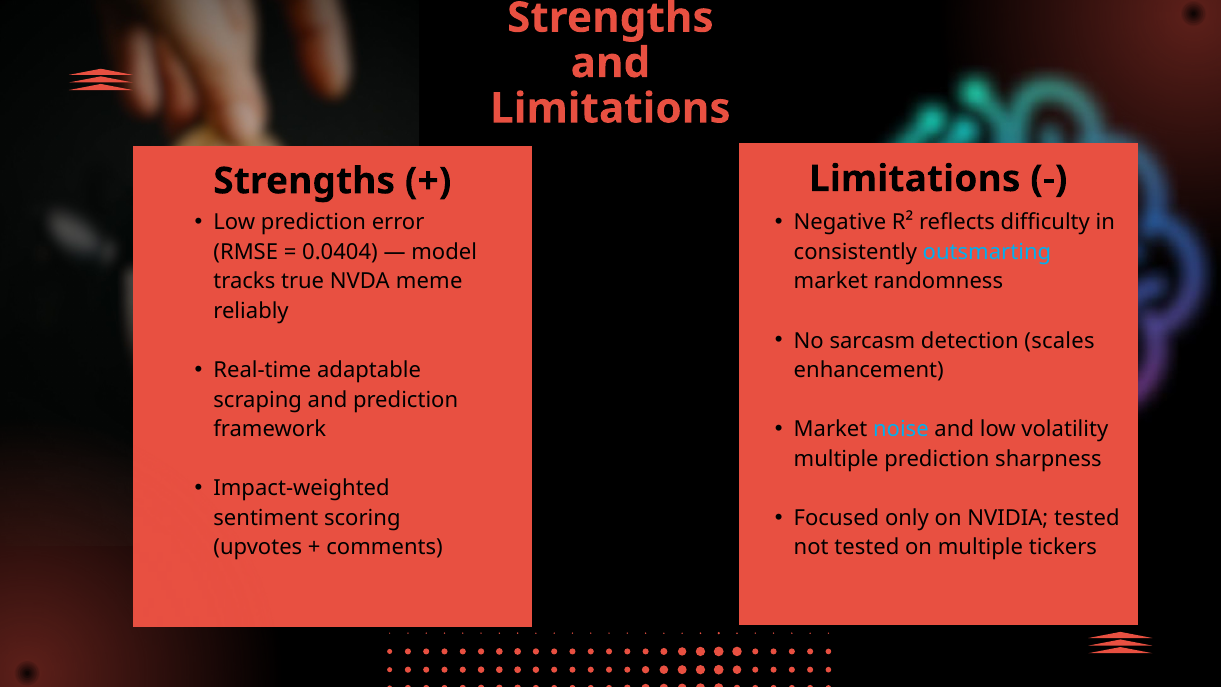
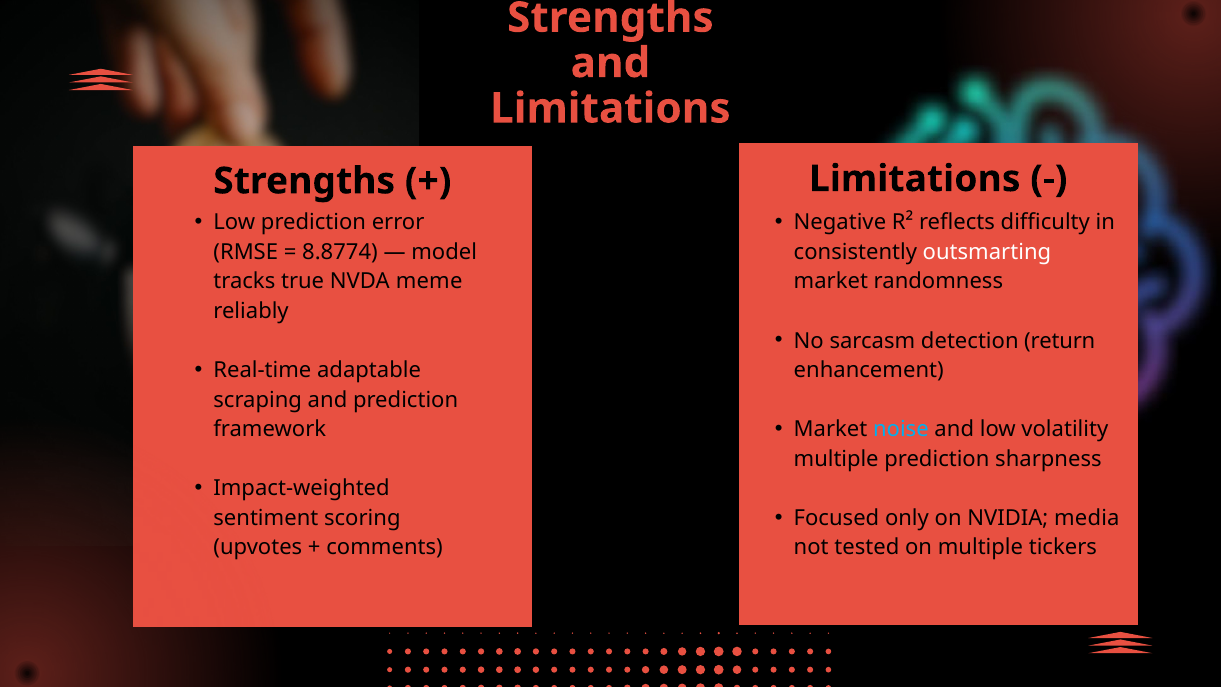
0.0404: 0.0404 -> 8.8774 (340, 252)
outsmarting colour: light blue -> white (987, 252)
scales: scales -> return (1060, 341)
NVIDIA tested: tested -> media (1087, 518)
